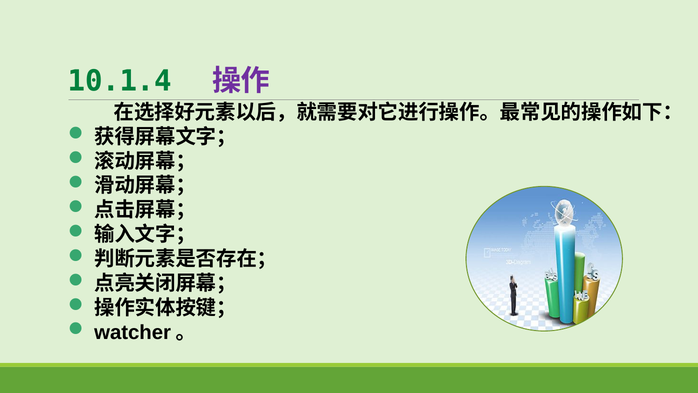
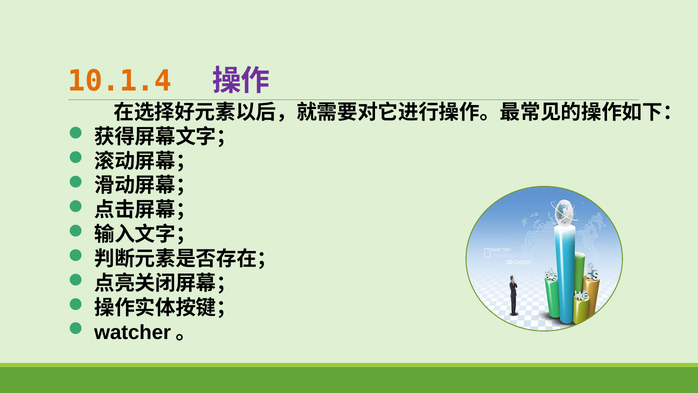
10.1.4 colour: green -> orange (120, 81)
